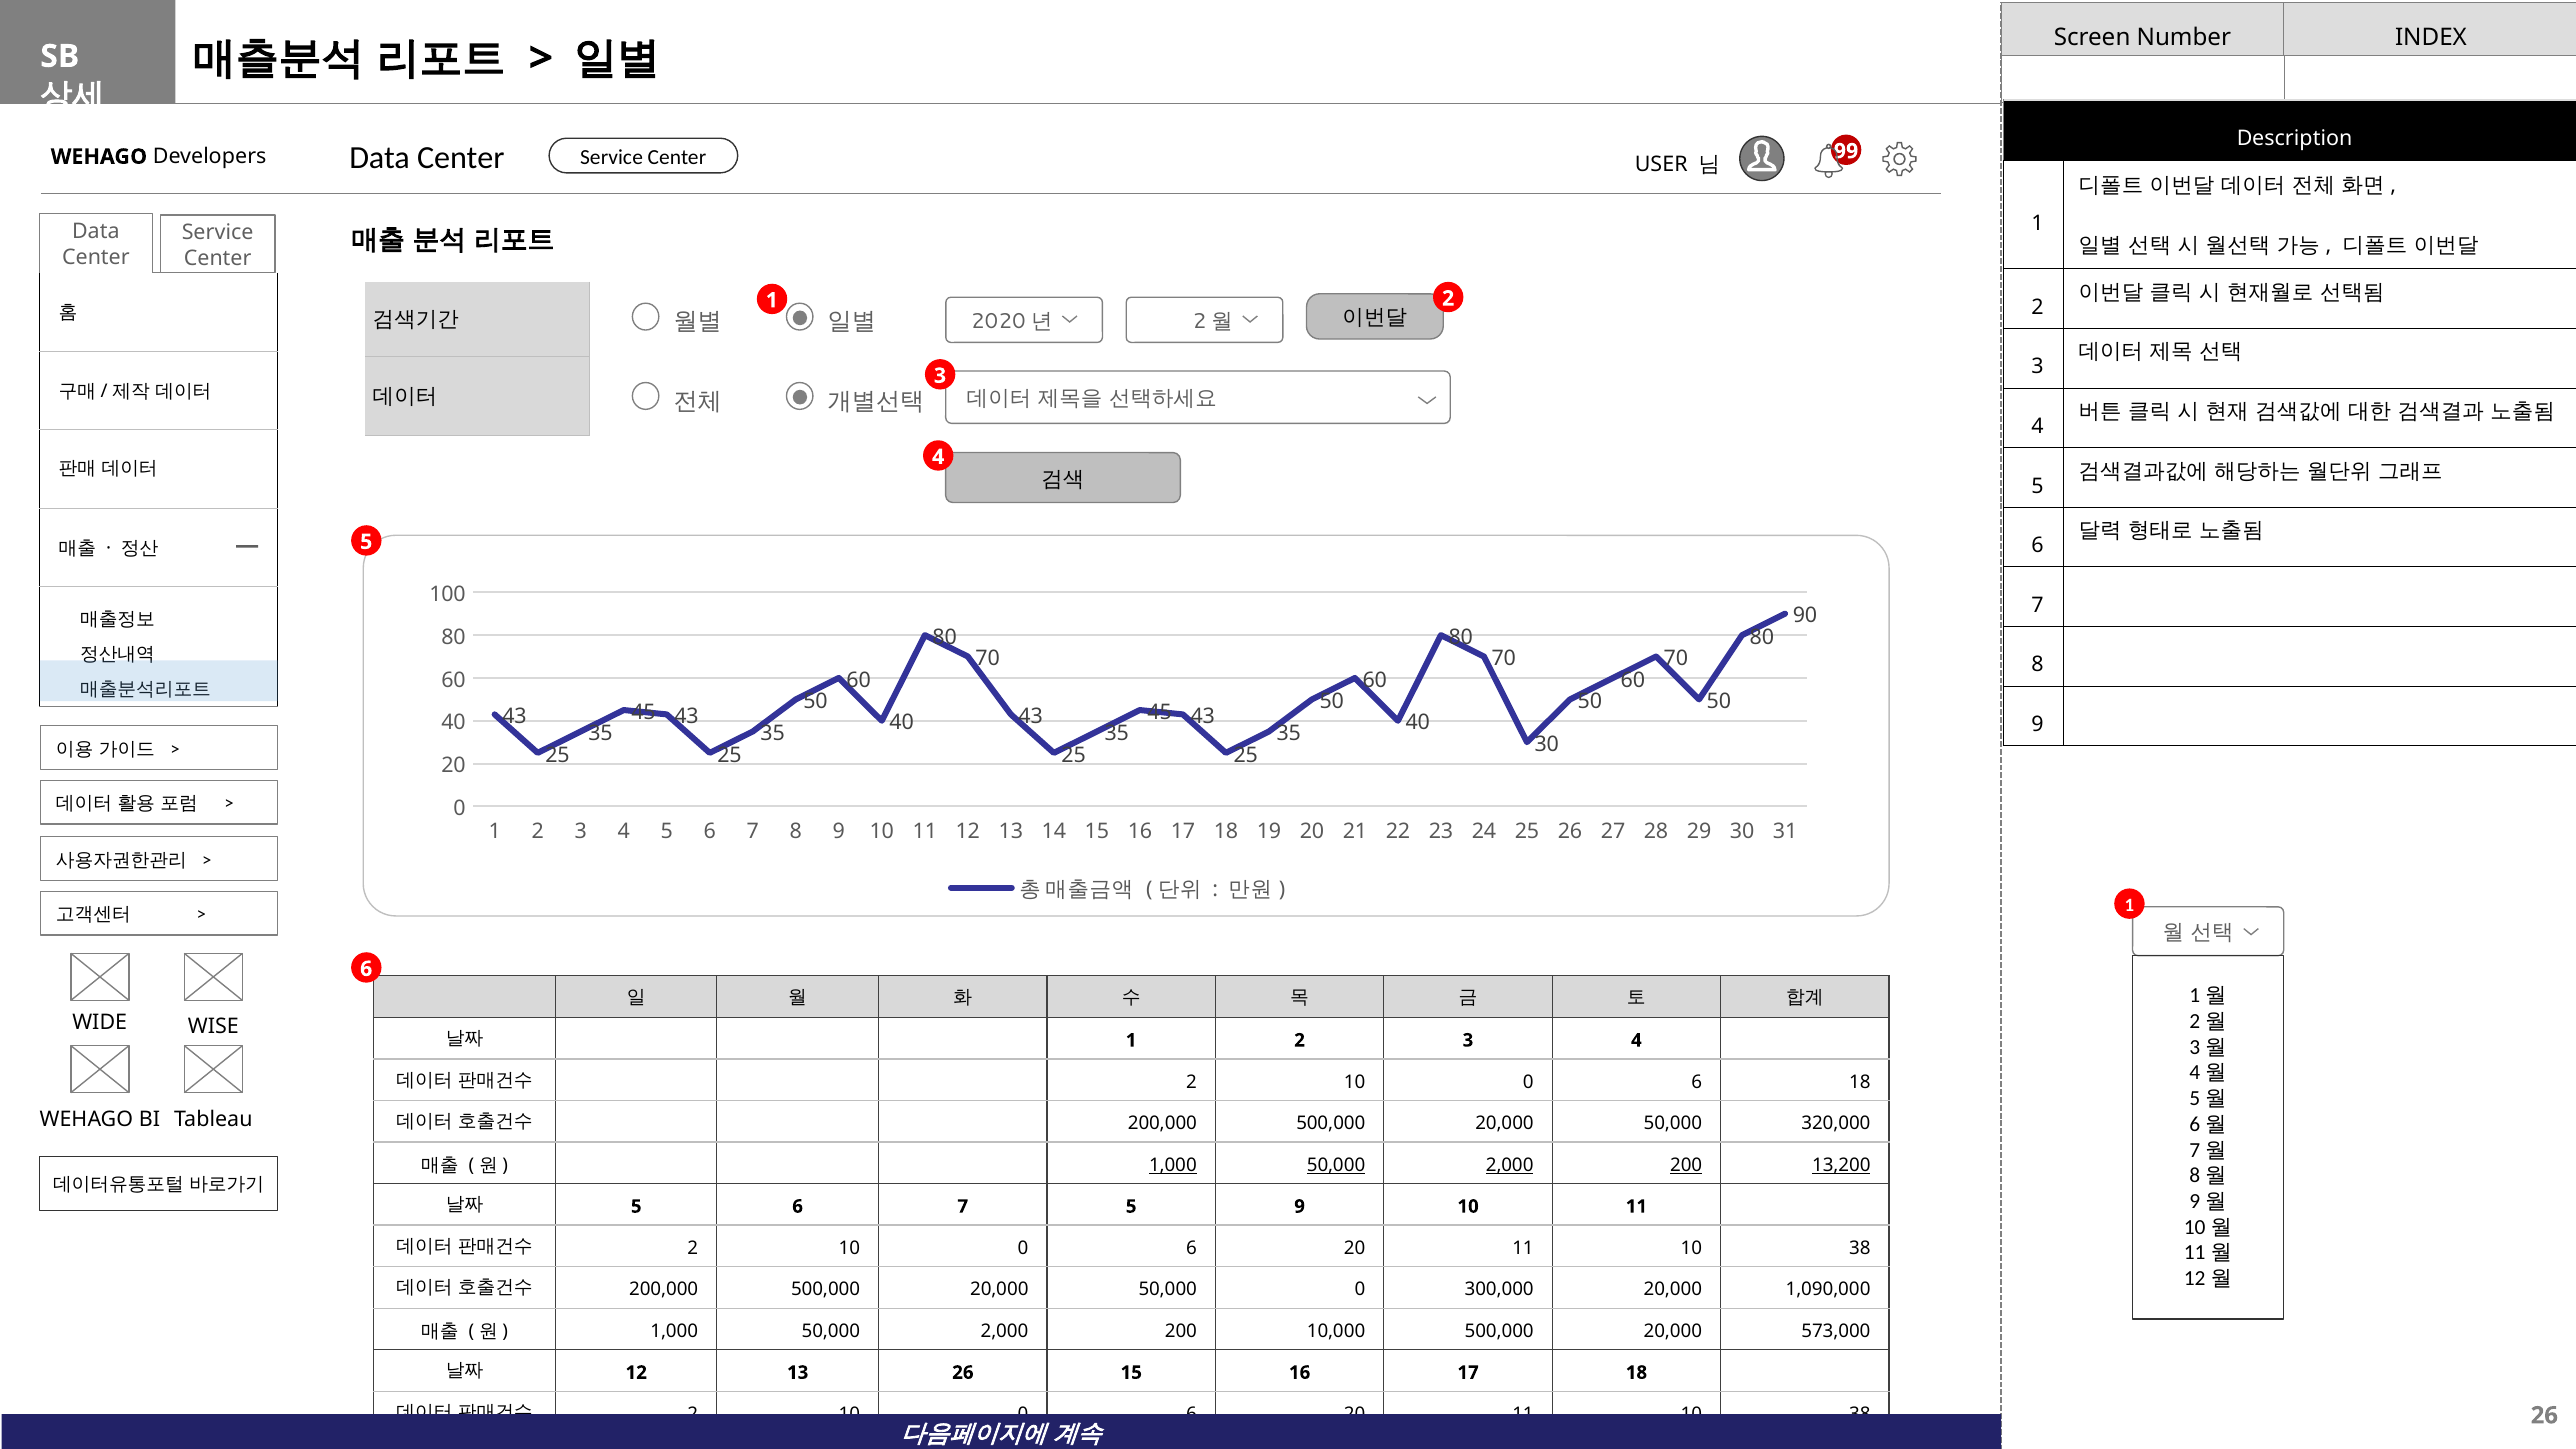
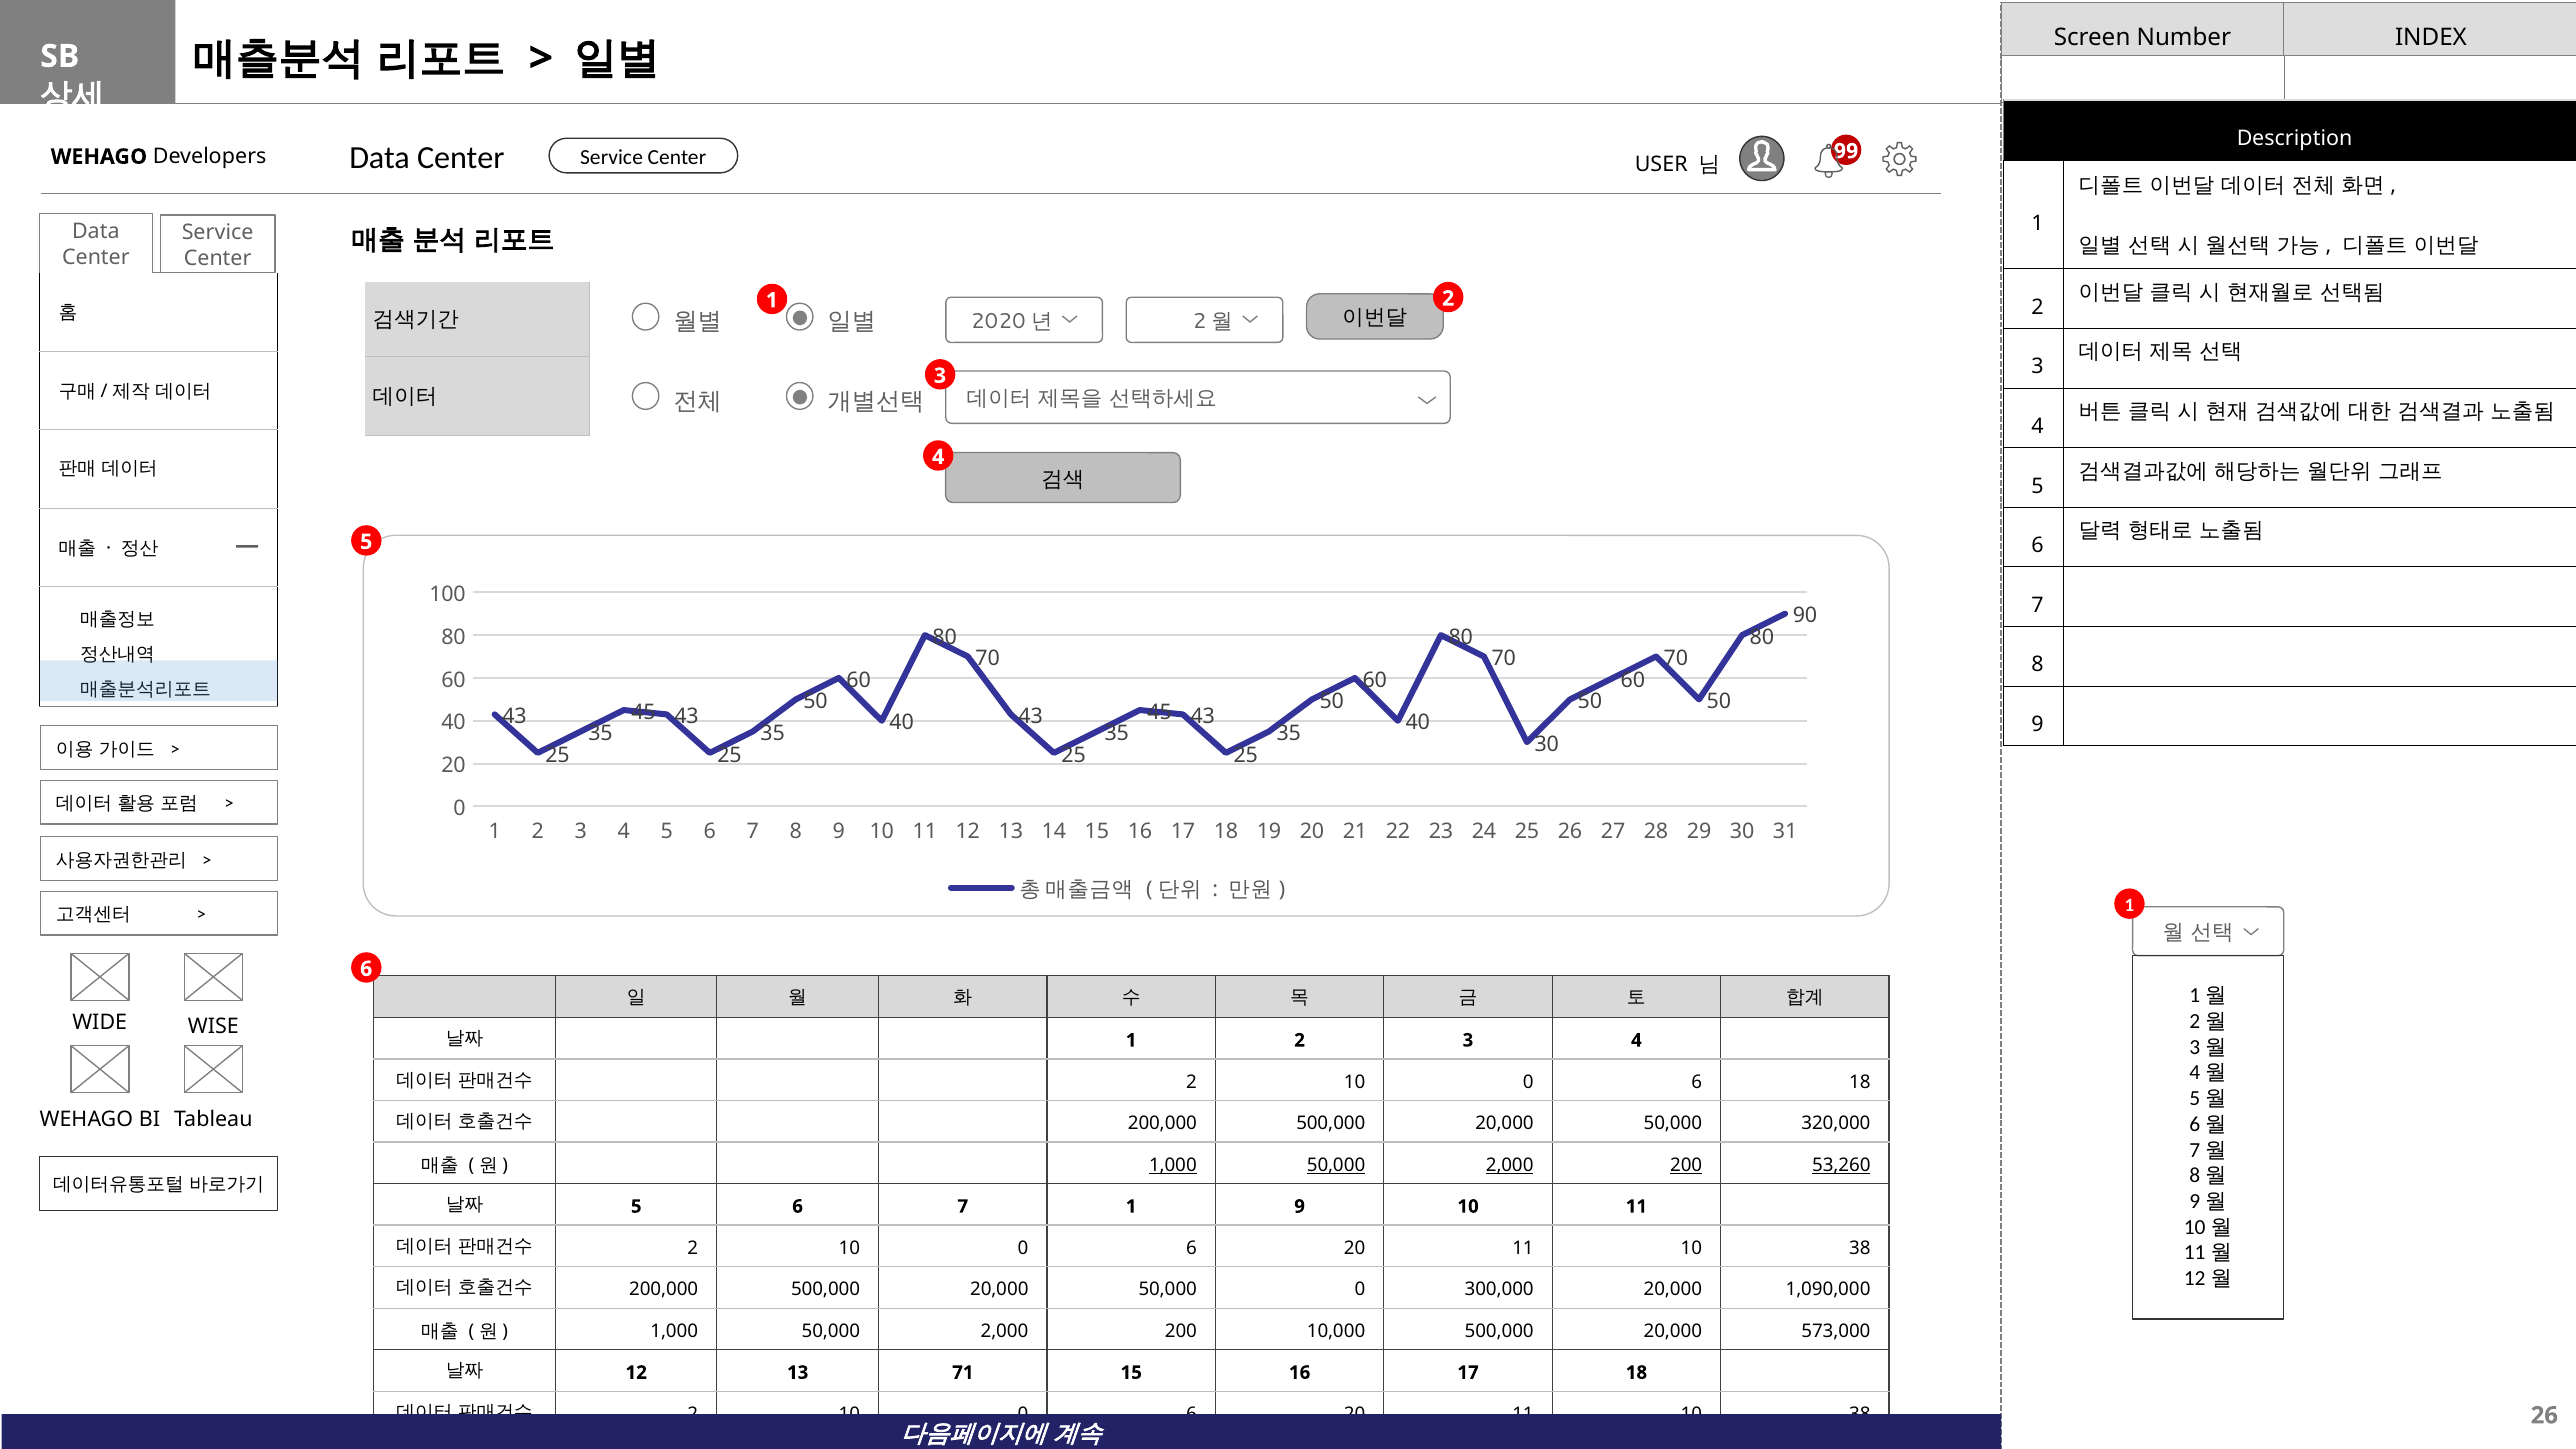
13,200: 13,200 -> 53,260 (1841, 1165)
7 5: 5 -> 1 (1131, 1206)
13 26: 26 -> 71 (963, 1373)
